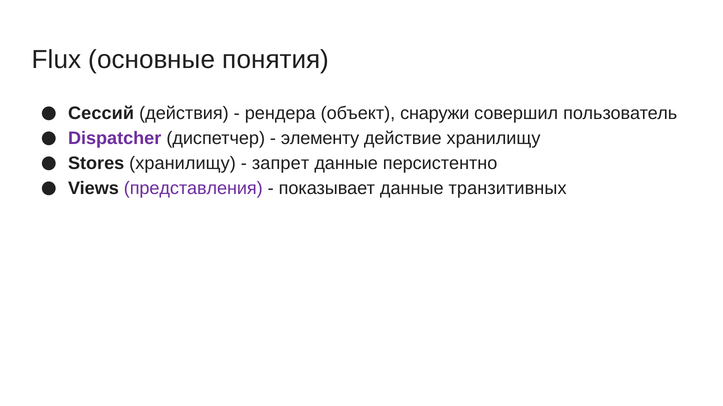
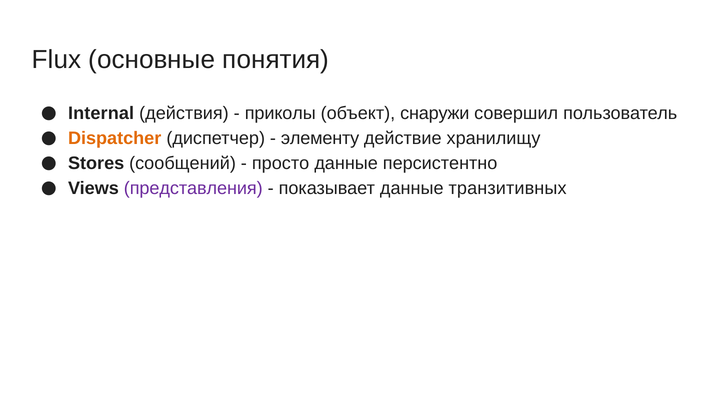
Сессий: Сессий -> Internal (101, 114)
рендера: рендера -> приколы (280, 114)
Dispatcher colour: purple -> orange (115, 139)
Stores хранилищу: хранилищу -> сообщений (183, 164)
запрет: запрет -> просто (281, 164)
